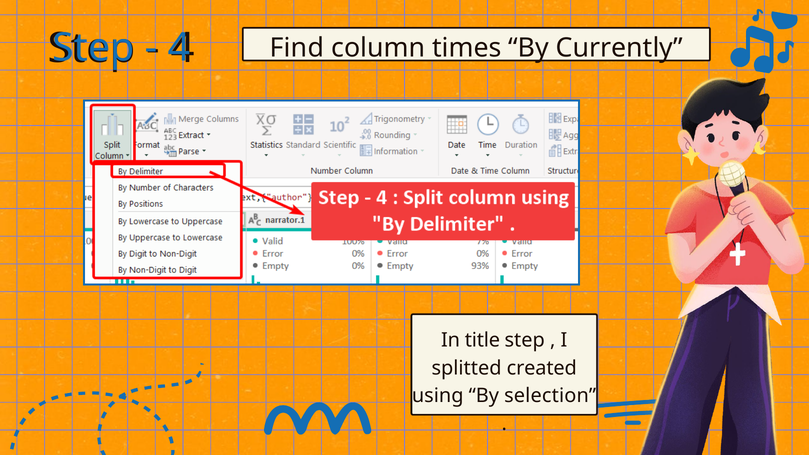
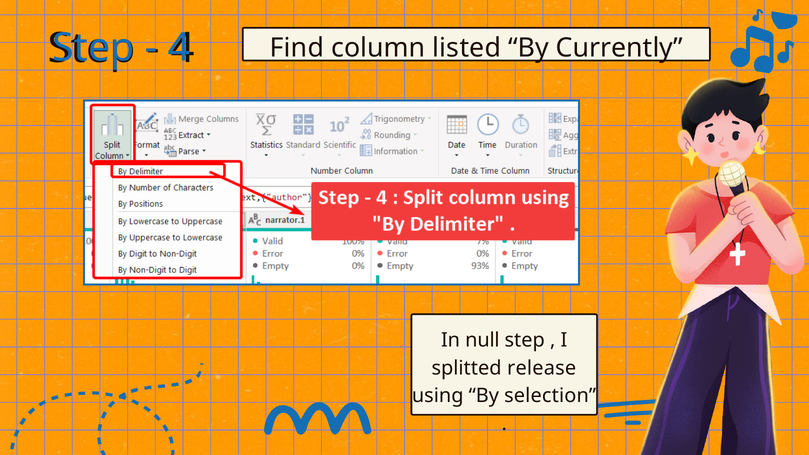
times: times -> listed (467, 48)
title: title -> null (482, 340)
created: created -> release (542, 368)
